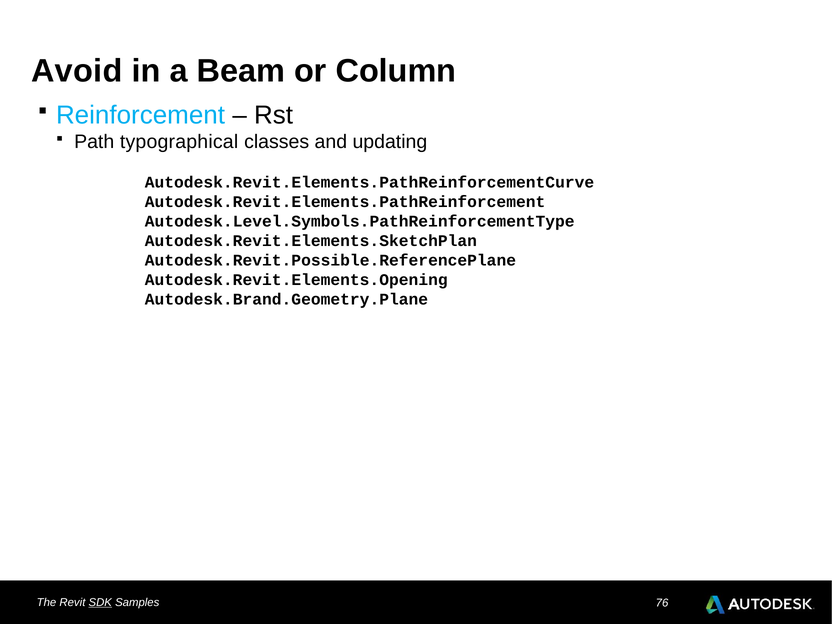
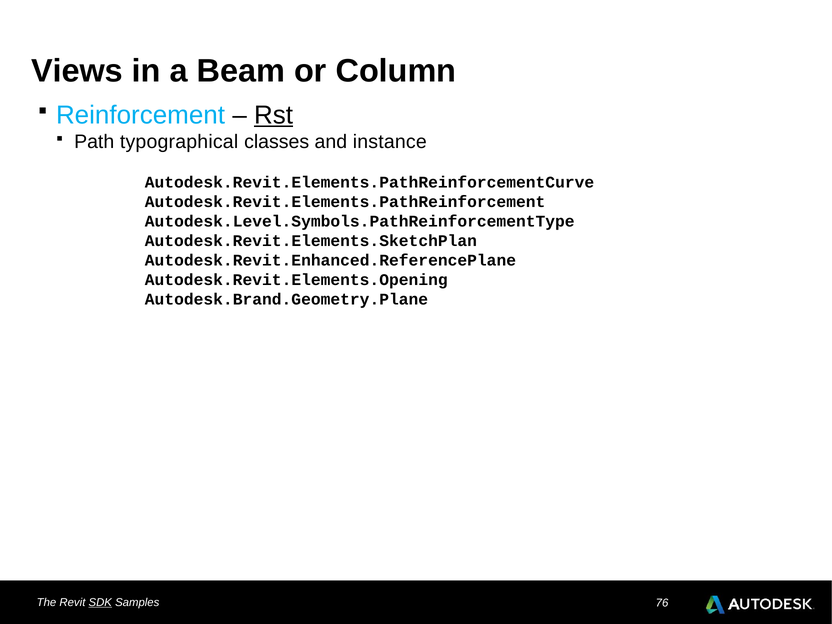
Avoid: Avoid -> Views (77, 71)
Rst underline: none -> present (274, 115)
updating: updating -> instance (390, 142)
Autodesk.Revit.Possible.ReferencePlane: Autodesk.Revit.Possible.ReferencePlane -> Autodesk.Revit.Enhanced.ReferencePlane (330, 261)
